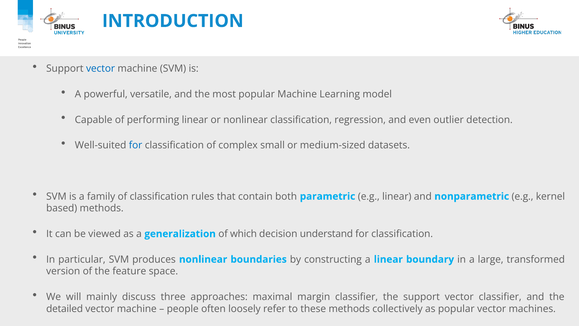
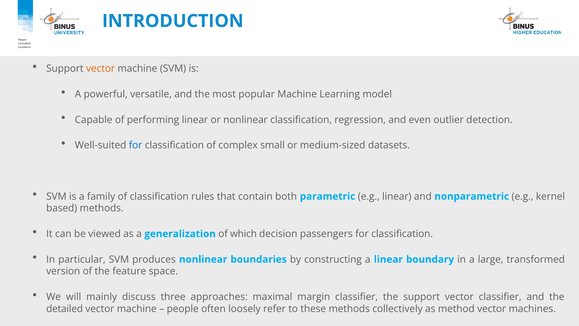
vector colour: blue -> orange (101, 69)
understand: understand -> passengers (326, 234)
as popular: popular -> method (456, 309)
